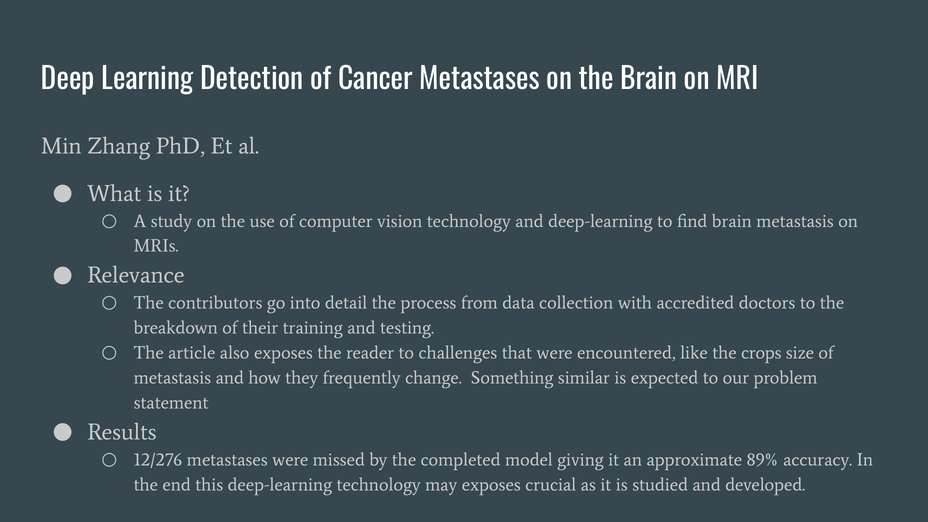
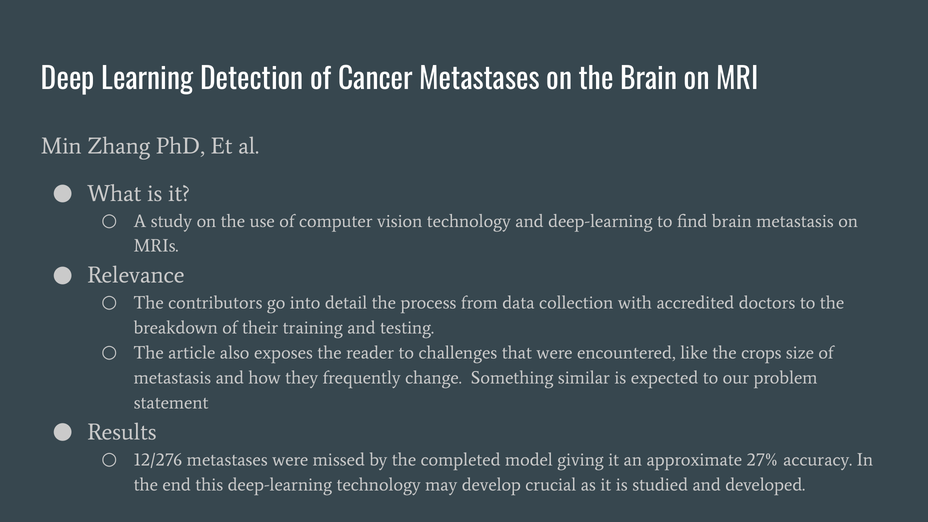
89%: 89% -> 27% (763, 460)
may exposes: exposes -> develop (491, 485)
